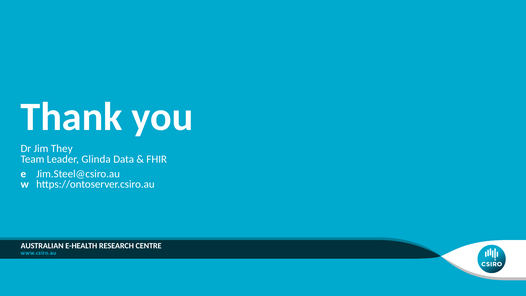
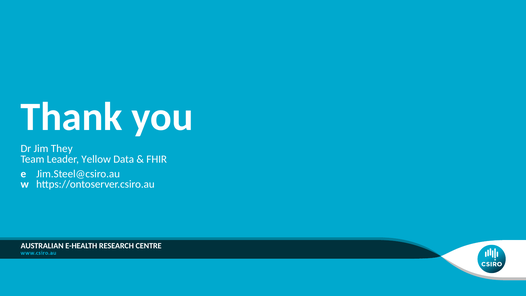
Glinda: Glinda -> Yellow (96, 159)
